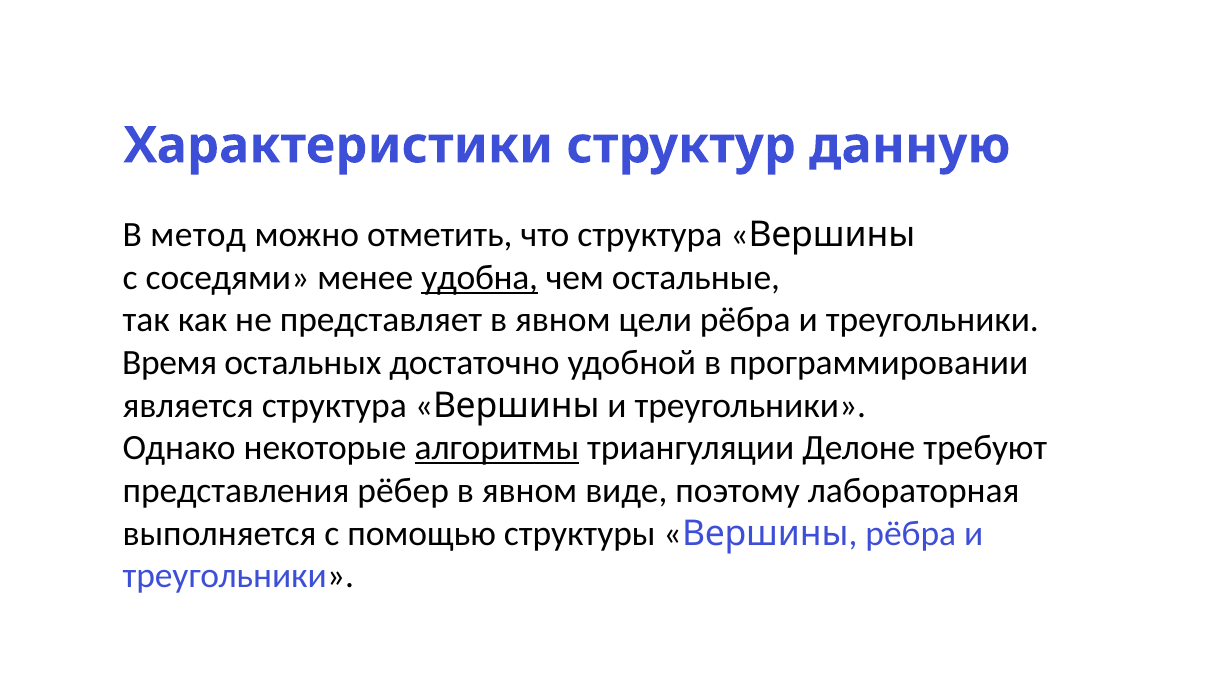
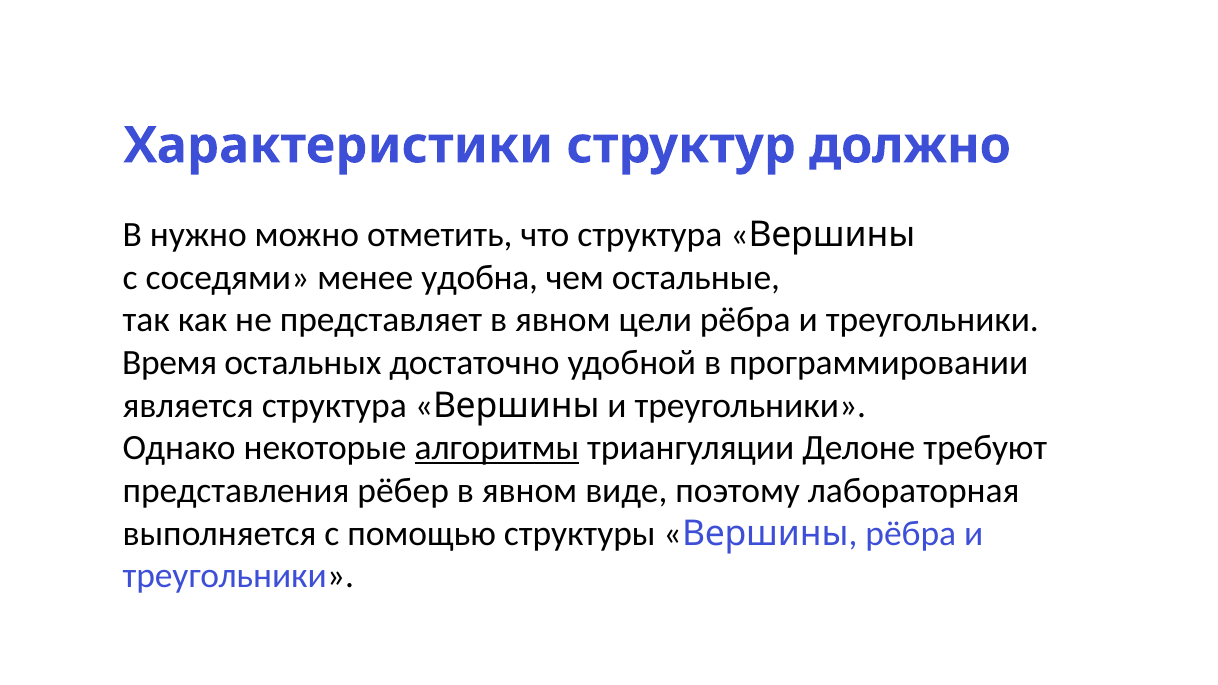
данную: данную -> должно (910, 146)
метод: метод -> нужно (198, 235)
удобна underline: present -> none (480, 278)
